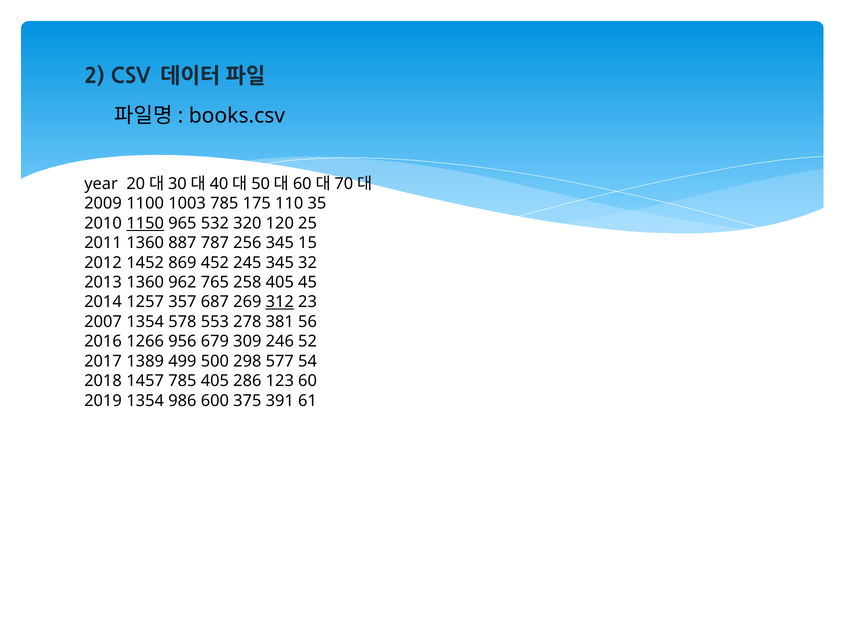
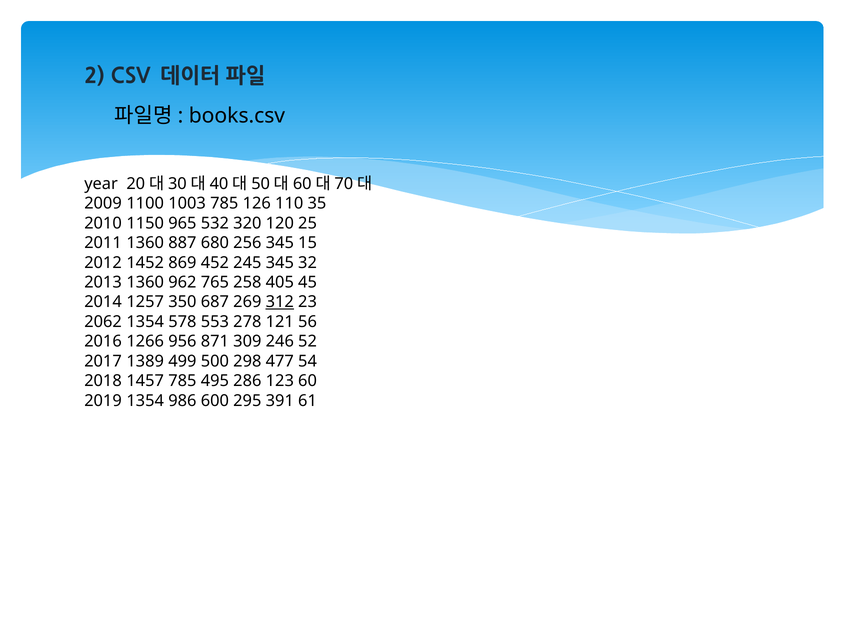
175: 175 -> 126 (257, 204)
1150 underline: present -> none (145, 223)
787: 787 -> 680 (215, 243)
357: 357 -> 350 (182, 302)
2007: 2007 -> 2062 (103, 322)
381: 381 -> 121 (280, 322)
679: 679 -> 871 (215, 341)
577: 577 -> 477 (280, 361)
785 405: 405 -> 495 (215, 381)
375: 375 -> 295 (247, 401)
